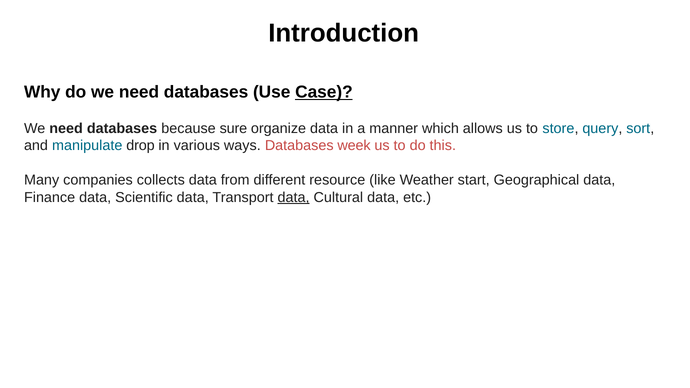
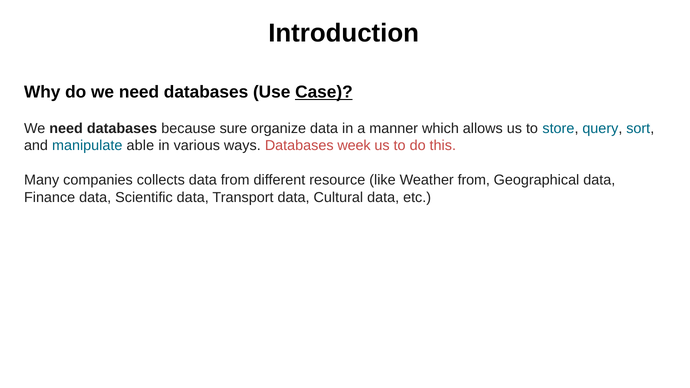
drop: drop -> able (140, 146)
Weather start: start -> from (474, 180)
data underline: present -> none (294, 197)
